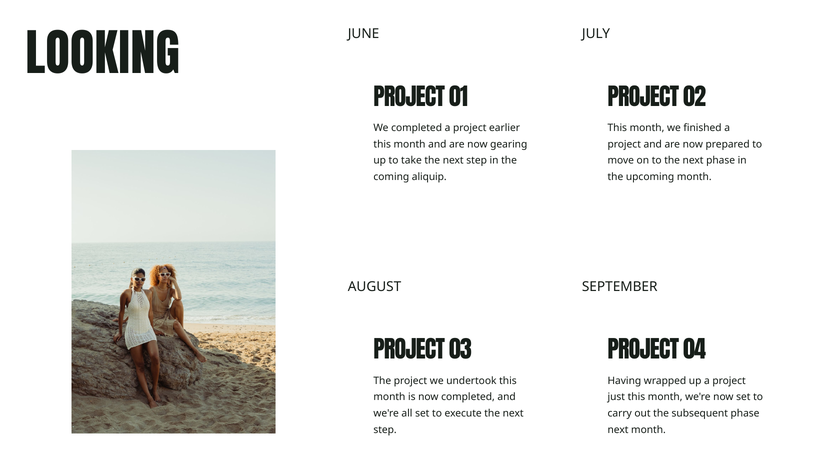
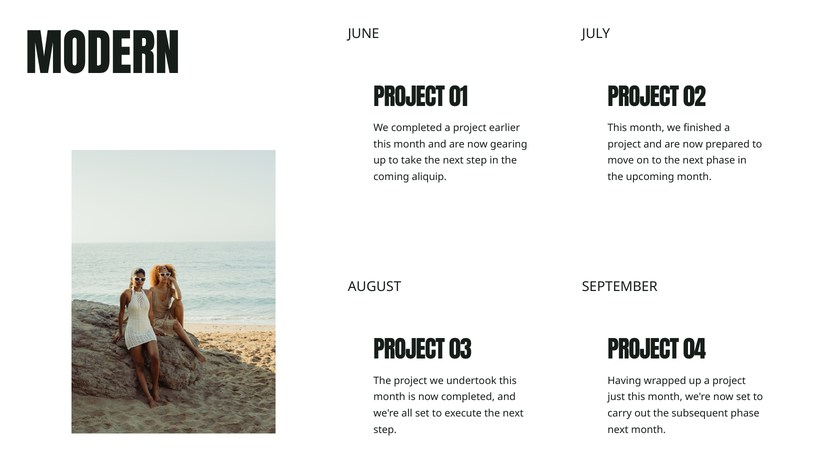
LOOKING: LOOKING -> MODERN (103, 57)
